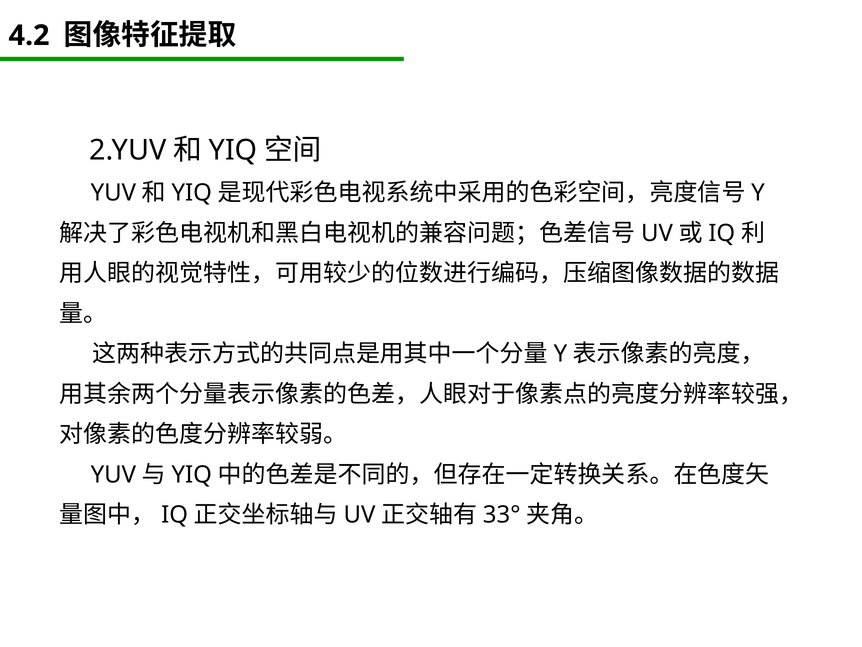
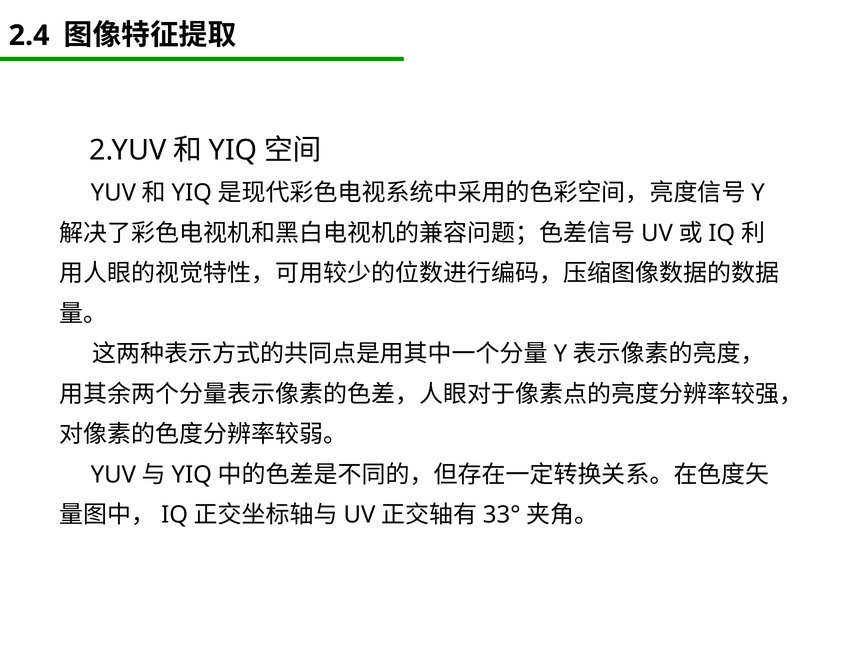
4.2: 4.2 -> 2.4 (29, 35)
